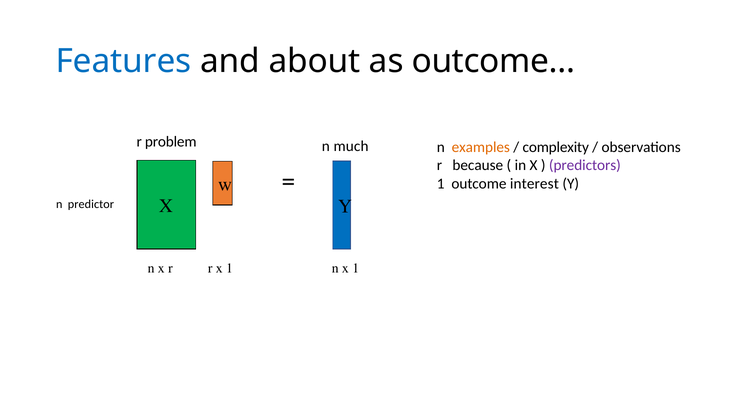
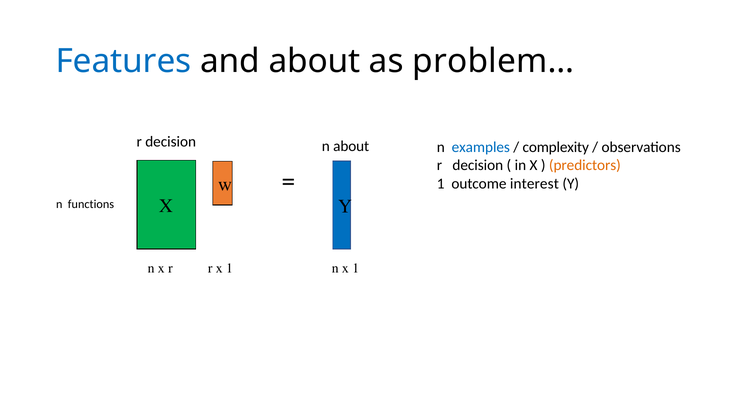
outcome…: outcome… -> problem… (493, 61)
problem: problem -> decision (171, 142)
n much: much -> about (351, 147)
examples colour: orange -> blue (481, 147)
because: because -> decision (478, 166)
predictors colour: purple -> orange (585, 166)
predictor: predictor -> functions (91, 205)
